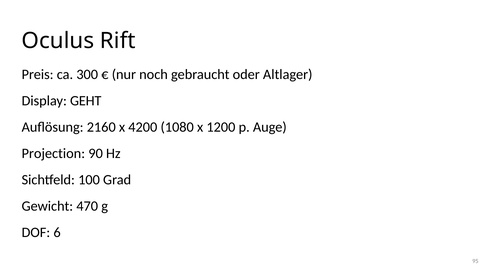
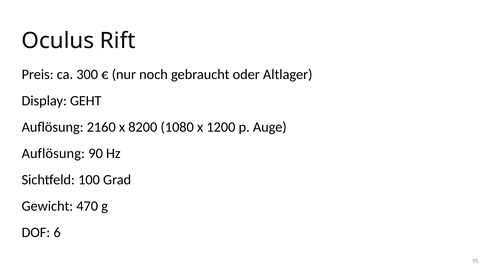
4200: 4200 -> 8200 (143, 127)
Projection: Projection -> Auflösung (53, 153)
